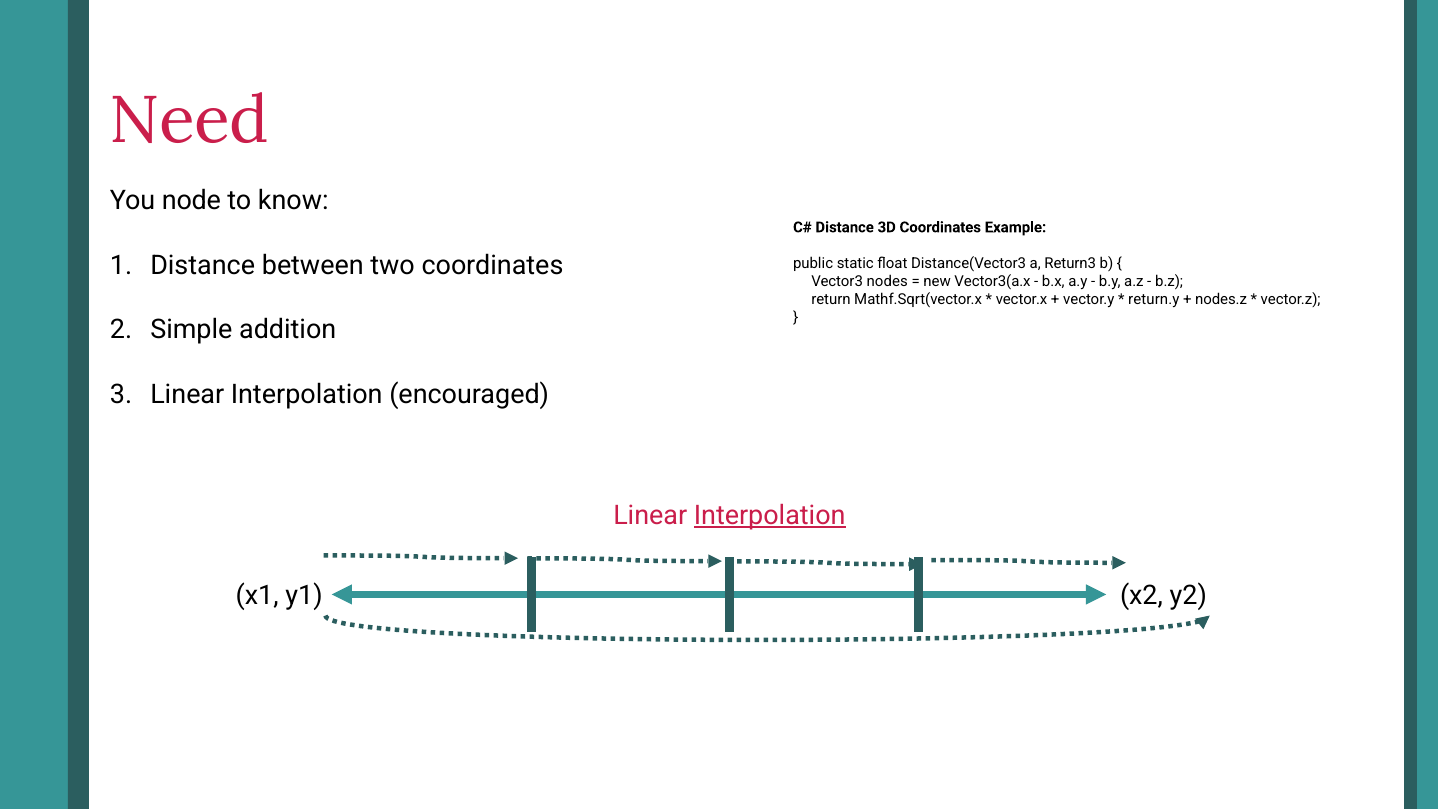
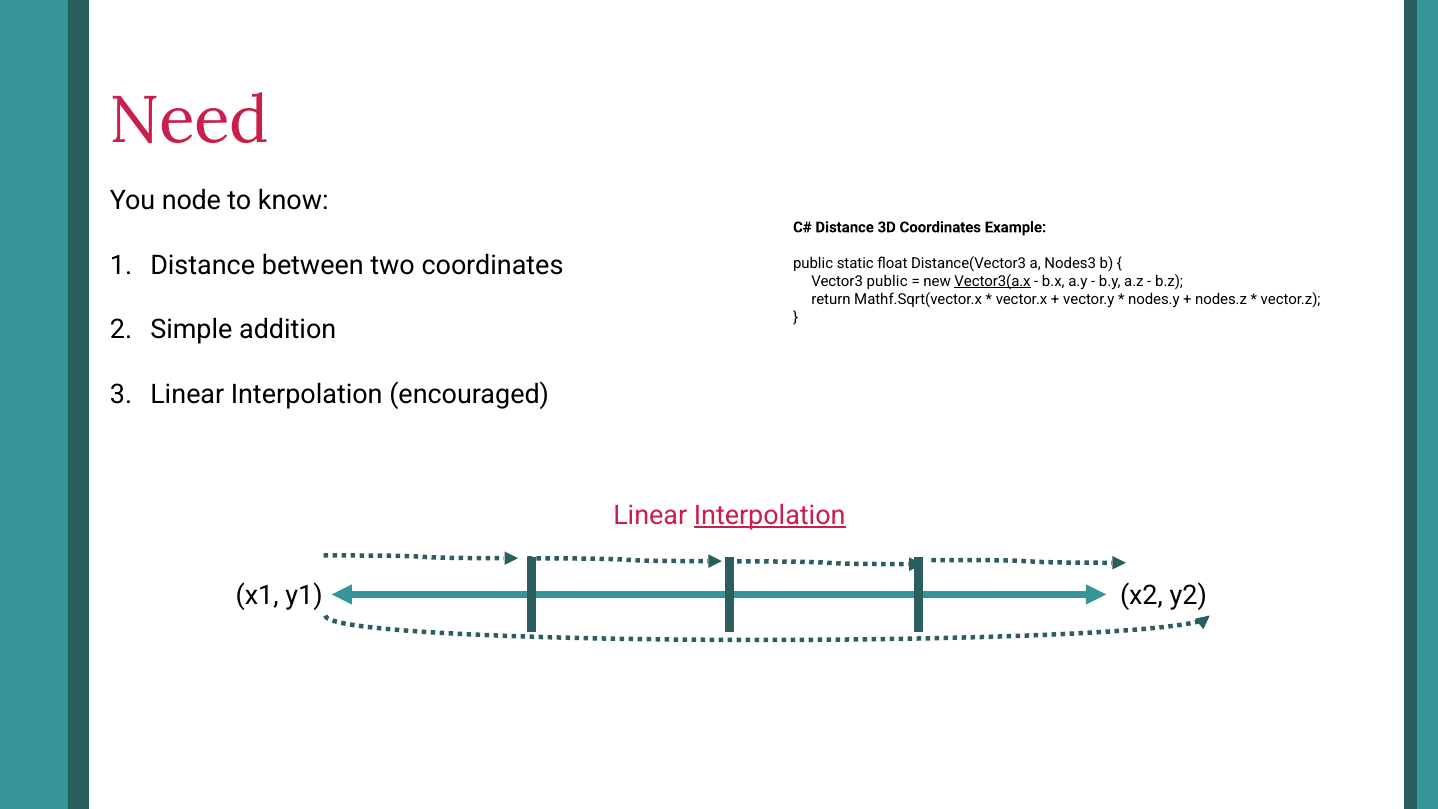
Return3: Return3 -> Nodes3 (1070, 263)
Vector3 nodes: nodes -> public (887, 281)
Vector3(a.x underline: none -> present (993, 281)
return.y: return.y -> nodes.y (1154, 299)
